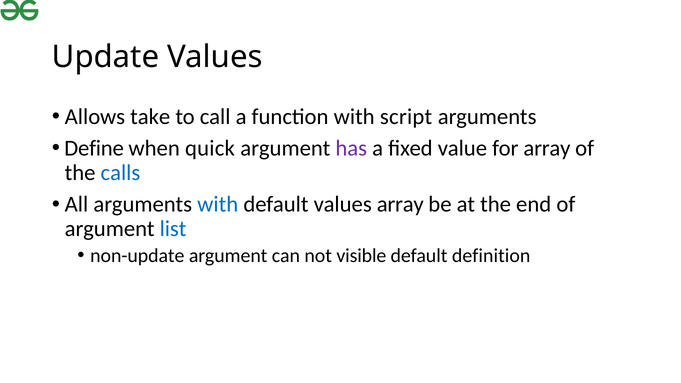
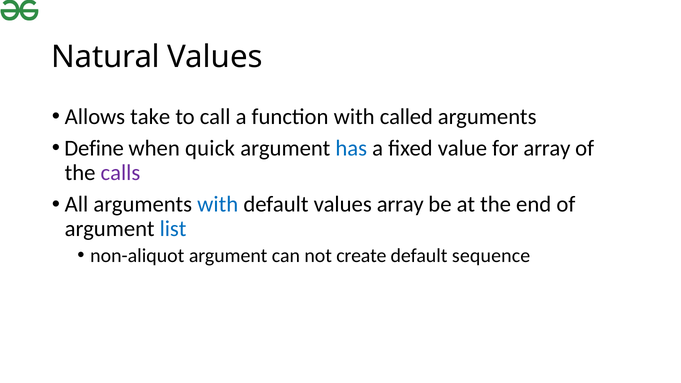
Update: Update -> Natural (106, 57)
script: script -> called (406, 117)
has colour: purple -> blue (351, 148)
calls colour: blue -> purple (120, 173)
non-update: non-update -> non-aliquot (137, 255)
visible: visible -> create (361, 255)
definition: definition -> sequence (491, 255)
